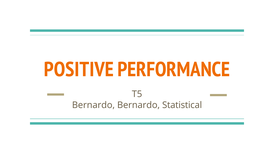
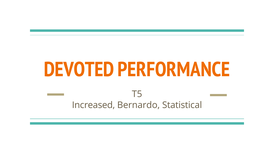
POSITIVE: POSITIVE -> DEVOTED (79, 69)
Bernardo: Bernardo -> Increased (93, 105)
